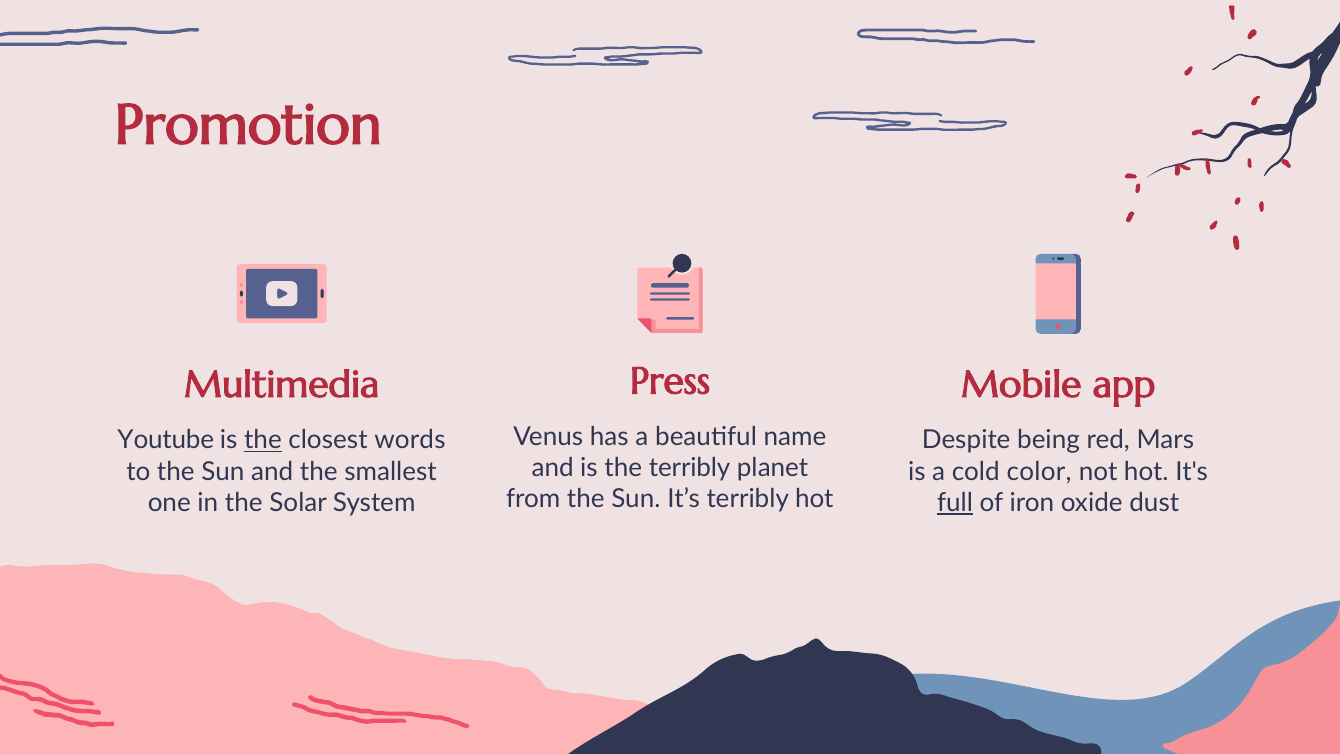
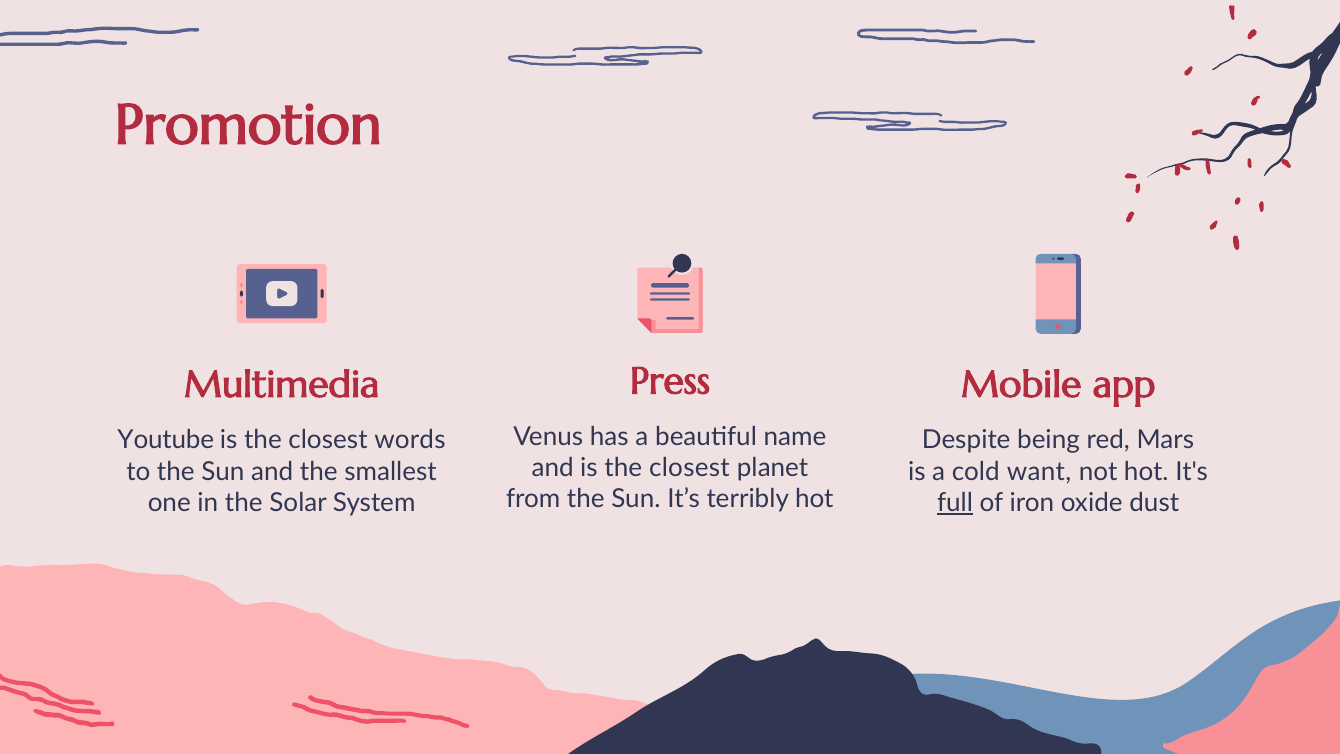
the underline: present -> none (263, 440)
and is the terribly: terribly -> closest (689, 468)
color: color -> want (1039, 471)
